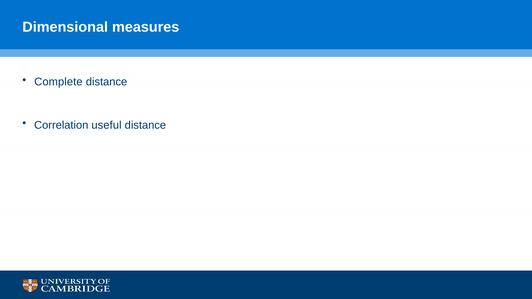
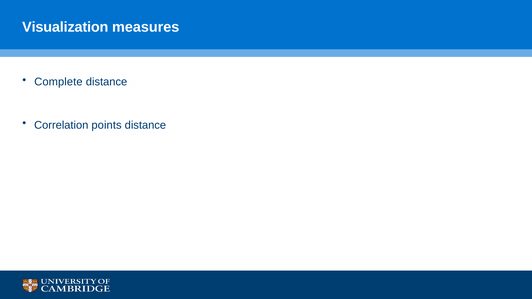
Dimensional: Dimensional -> Visualization (65, 27)
useful: useful -> points (107, 125)
